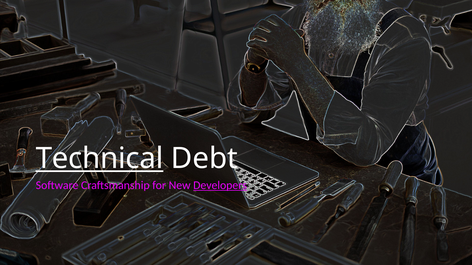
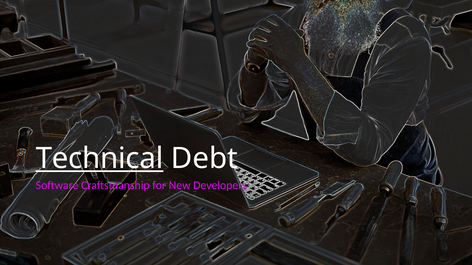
Developers underline: present -> none (220, 186)
